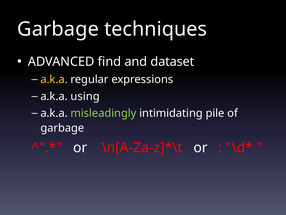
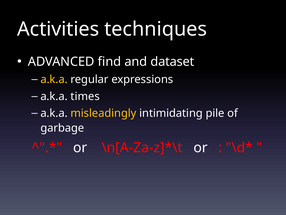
Garbage: Garbage -> Activities (58, 29)
using: using -> times (85, 96)
misleadingly colour: light green -> yellow (103, 113)
